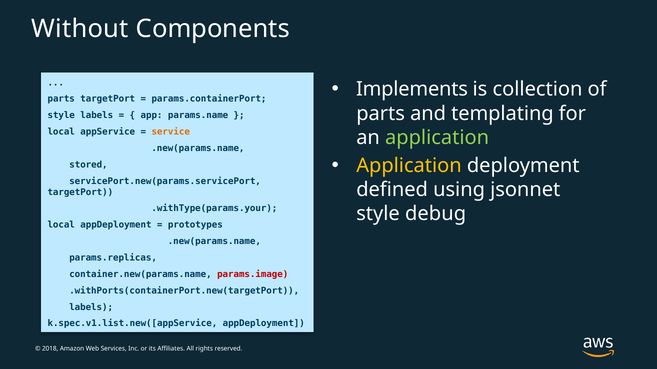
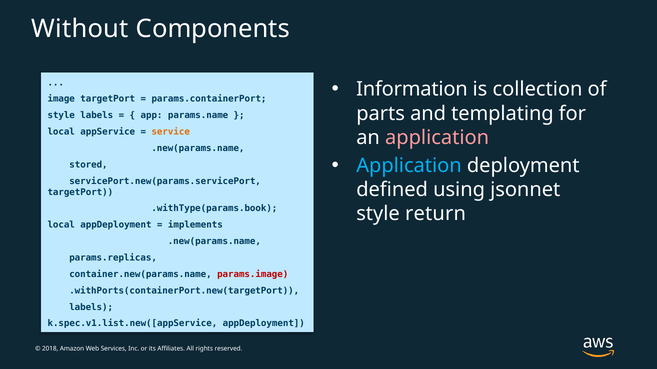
Implements: Implements -> Information (412, 89)
parts: parts -> image (61, 99)
application colour: light green -> pink (437, 138)
Application colour: yellow -> light blue (409, 166)
.withType(params.your: .withType(params.your -> .withType(params.book (214, 209)
debug: debug -> return (436, 214)
prototypes: prototypes -> implements (195, 225)
